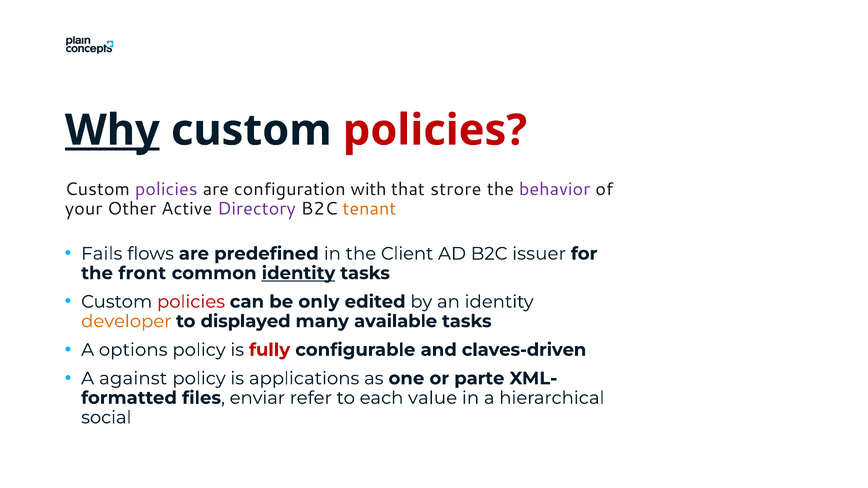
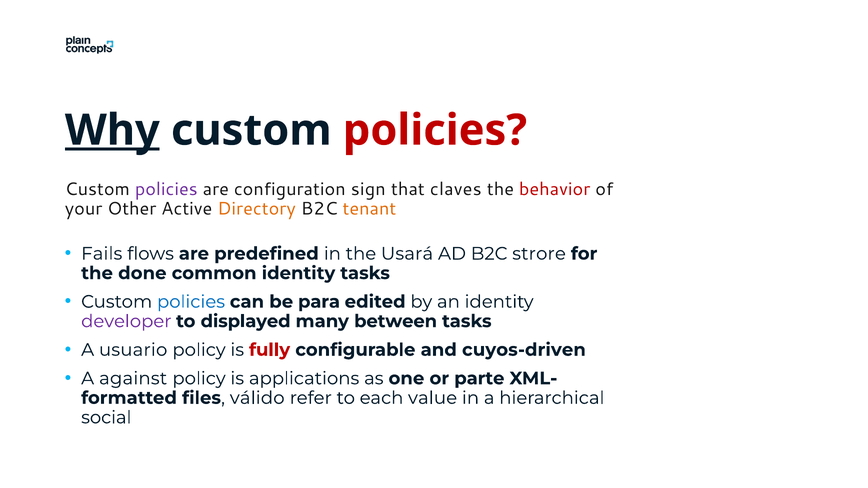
with: with -> sign (368, 189)
strore: strore -> claves (456, 189)
behavior colour: purple -> red (555, 189)
Directory colour: purple -> orange (257, 209)
Client: Client -> Usará (407, 254)
issuer: issuer -> strore (539, 254)
front: front -> done (142, 273)
identity underline: present -> none (298, 273)
policies colour: red -> blue (191, 302)
only: only -> para (319, 302)
developer colour: orange -> purple (126, 321)
available: available -> between (396, 321)
options: options -> usuario (133, 350)
claves-driven: claves-driven -> cuyos-driven (524, 350)
enviar: enviar -> válido (257, 398)
